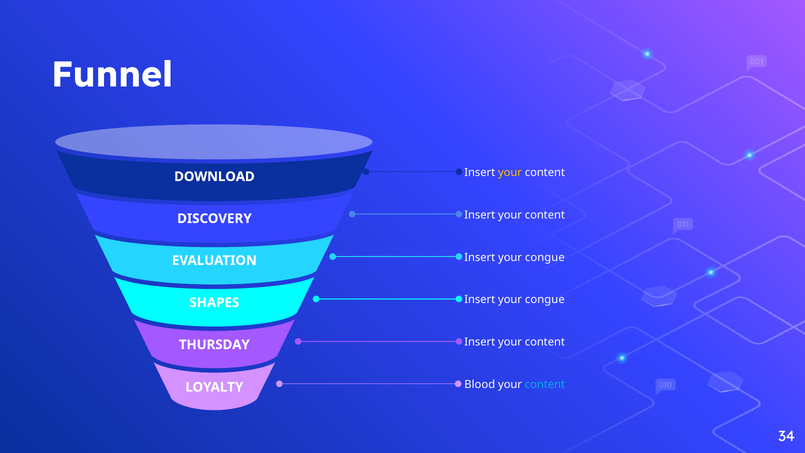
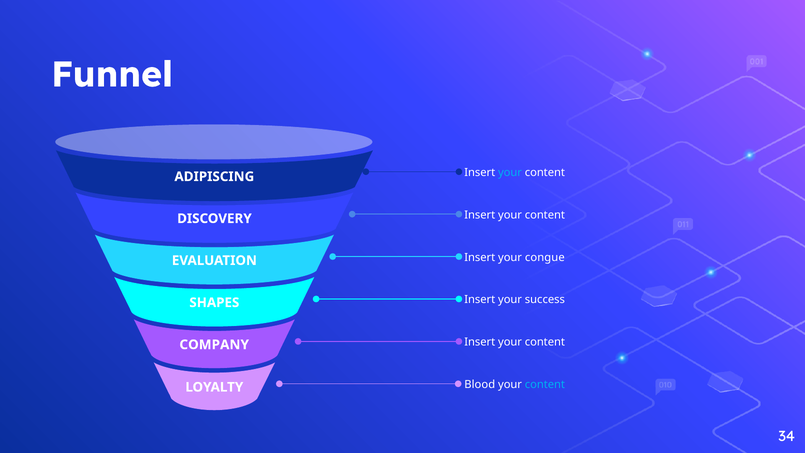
your colour: yellow -> light blue (510, 172)
DOWNLOAD: DOWNLOAD -> ADIPISCING (214, 177)
congue: congue -> success (545, 300)
THURSDAY: THURSDAY -> COMPANY (214, 345)
